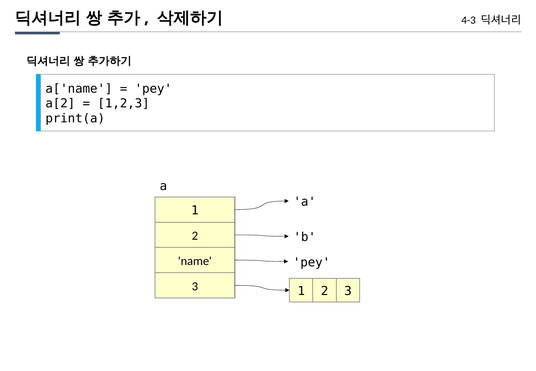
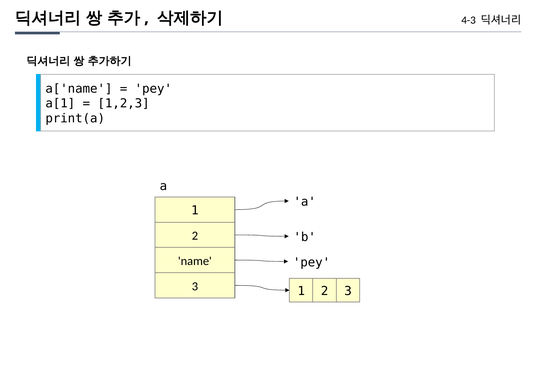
a[2: a[2 -> a[1 (60, 104)
